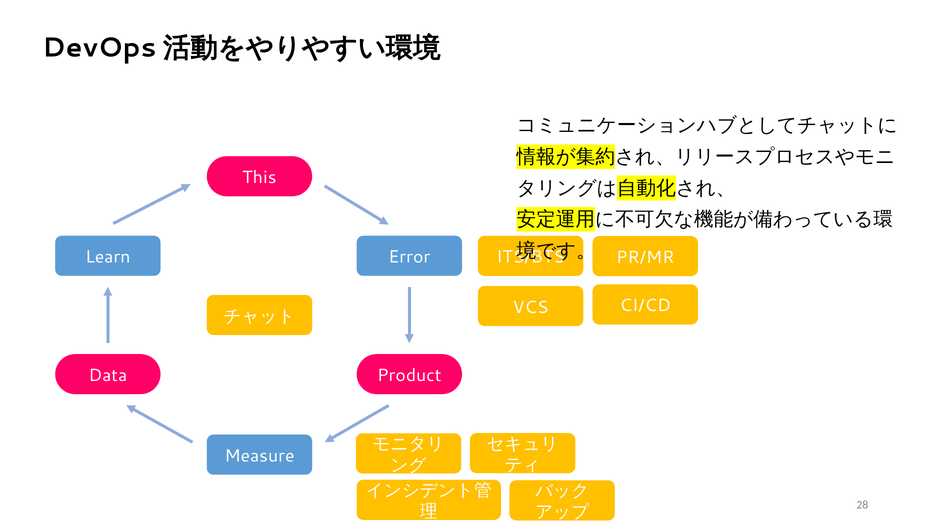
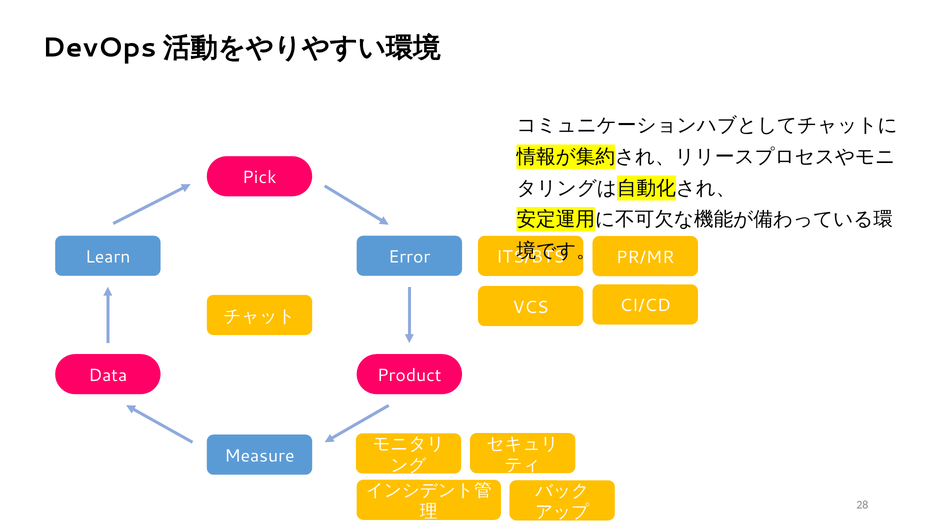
This: This -> Pick (259, 177)
